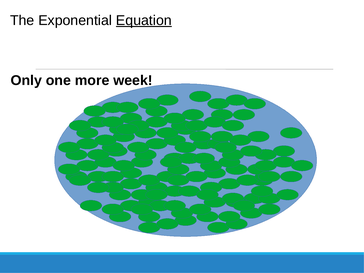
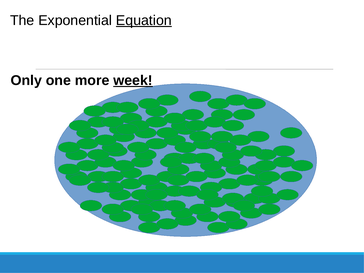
week underline: none -> present (133, 80)
